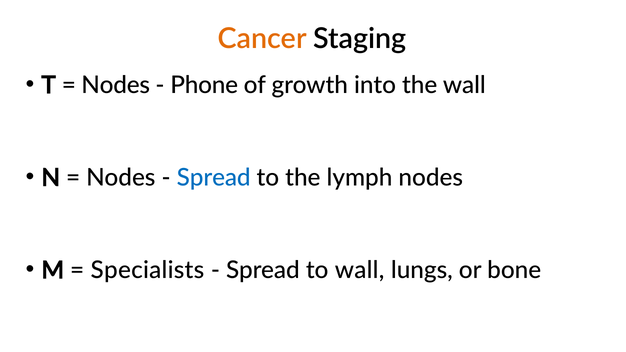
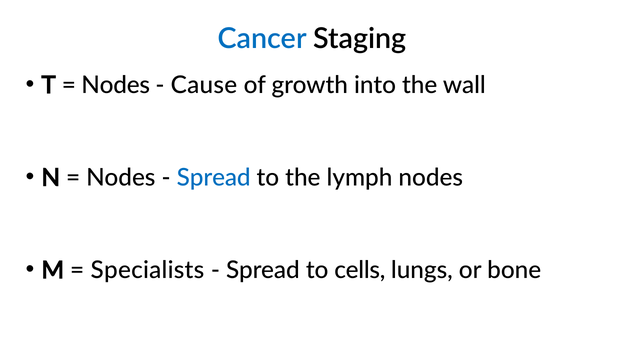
Cancer colour: orange -> blue (262, 39)
Phone: Phone -> Cause (204, 85)
to wall: wall -> cells (360, 270)
